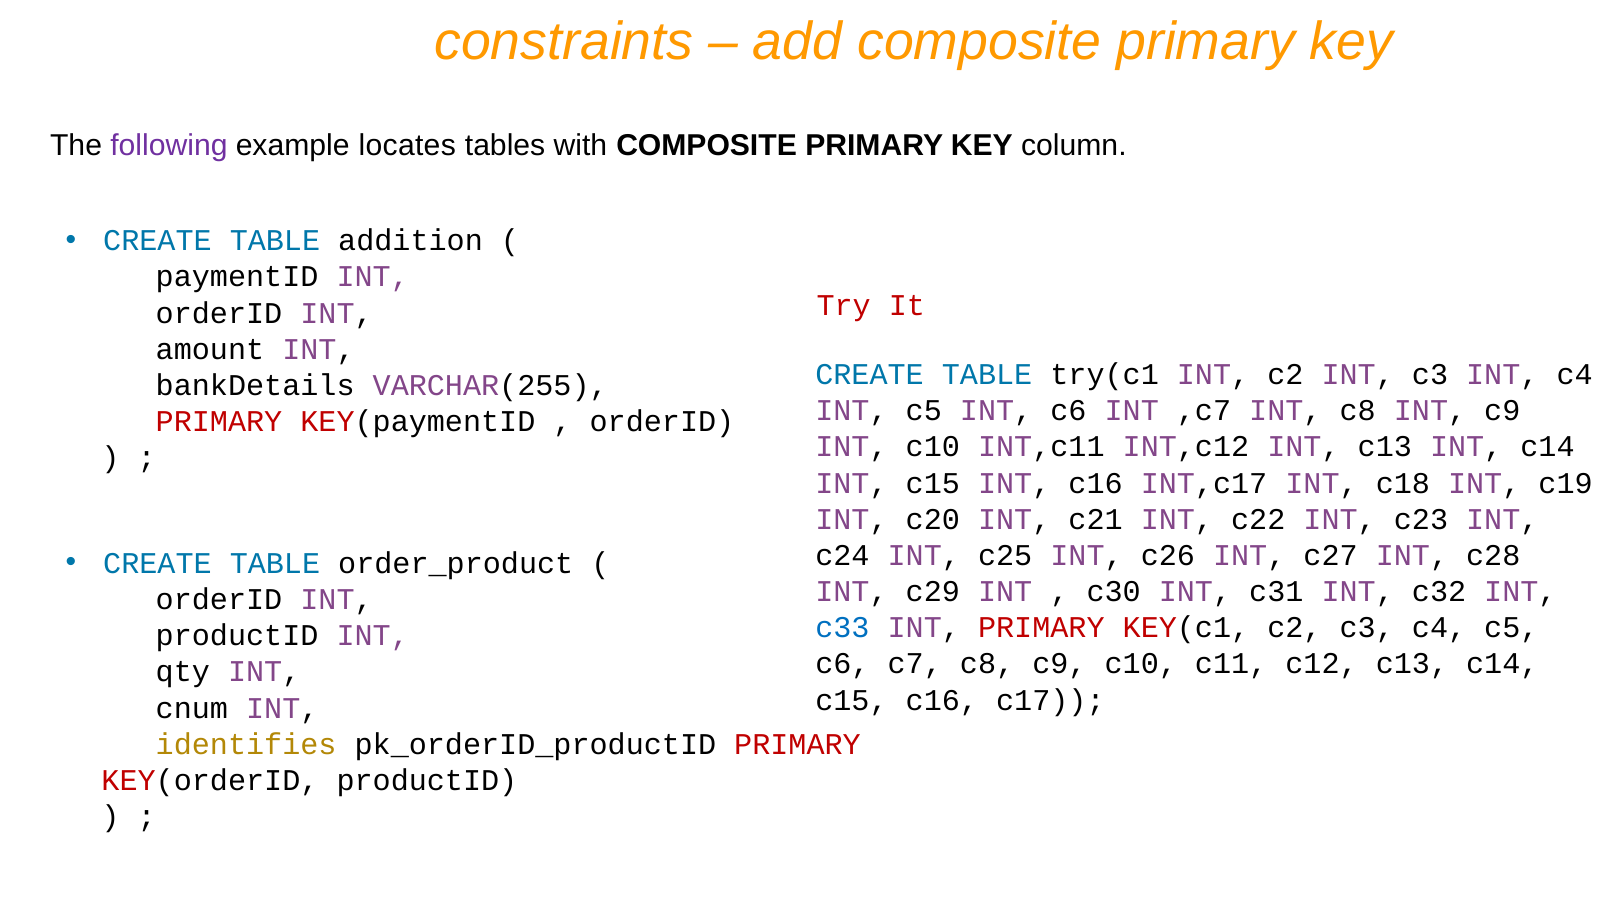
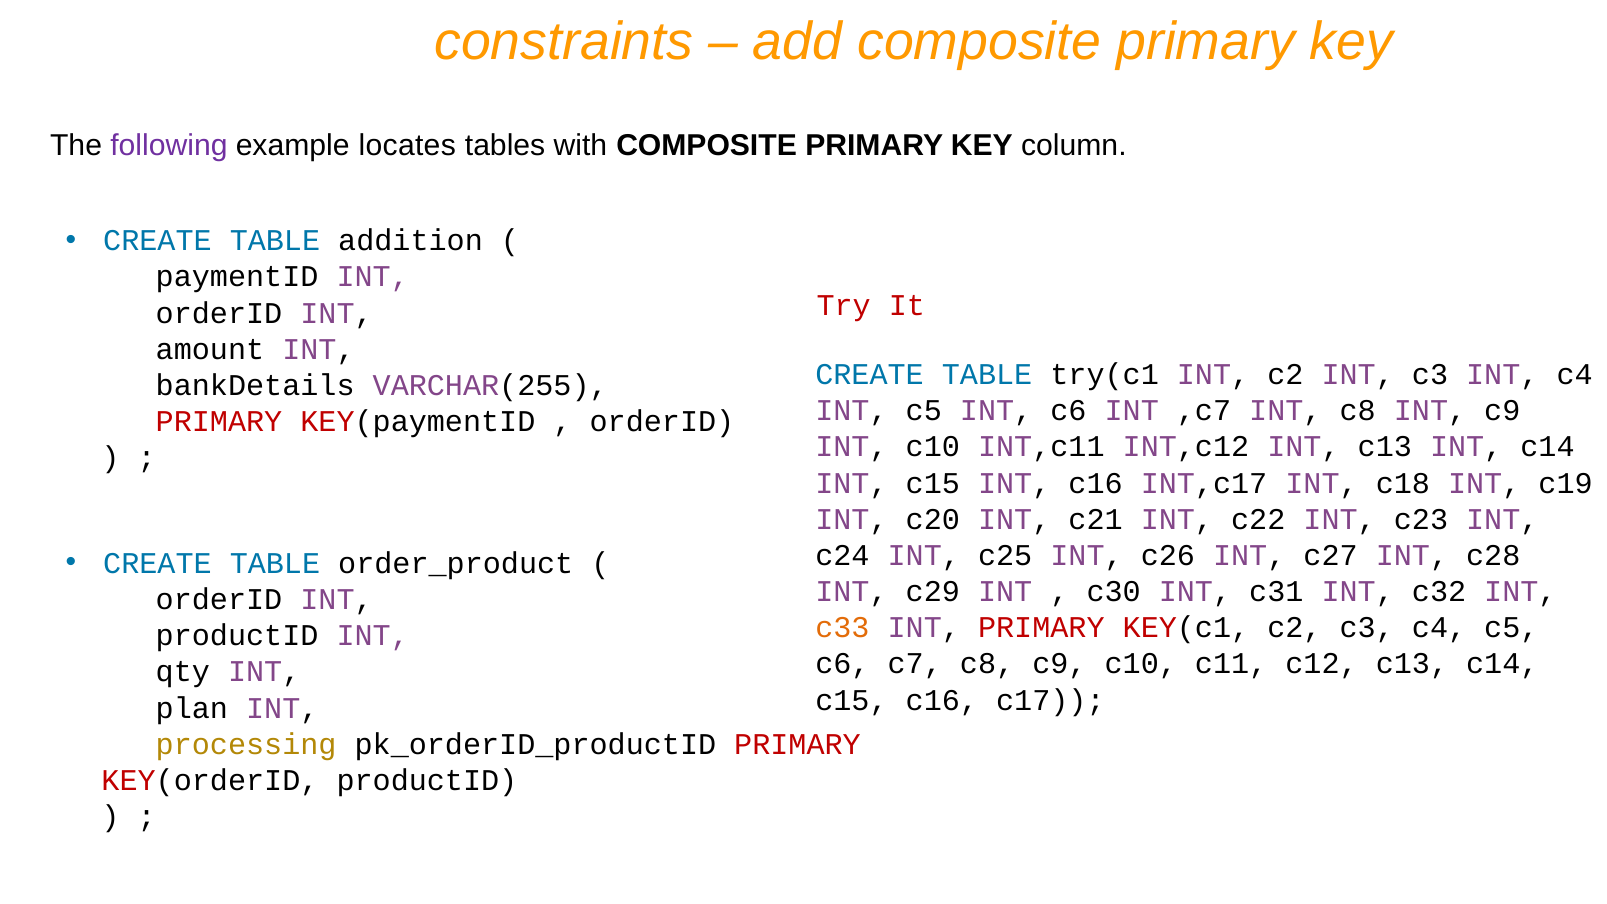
c33 colour: blue -> orange (842, 628)
cnum: cnum -> plan (192, 708)
identifies: identifies -> processing (246, 744)
